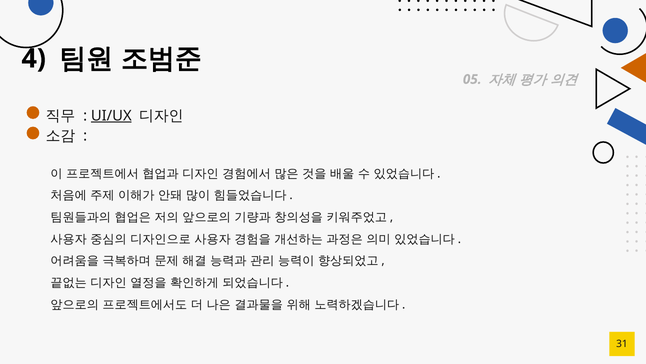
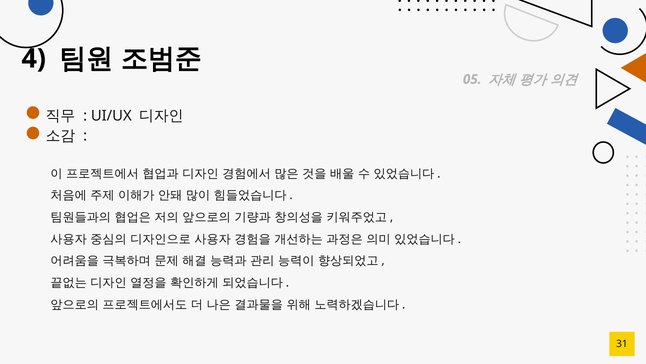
UI/UX underline: present -> none (111, 115)
